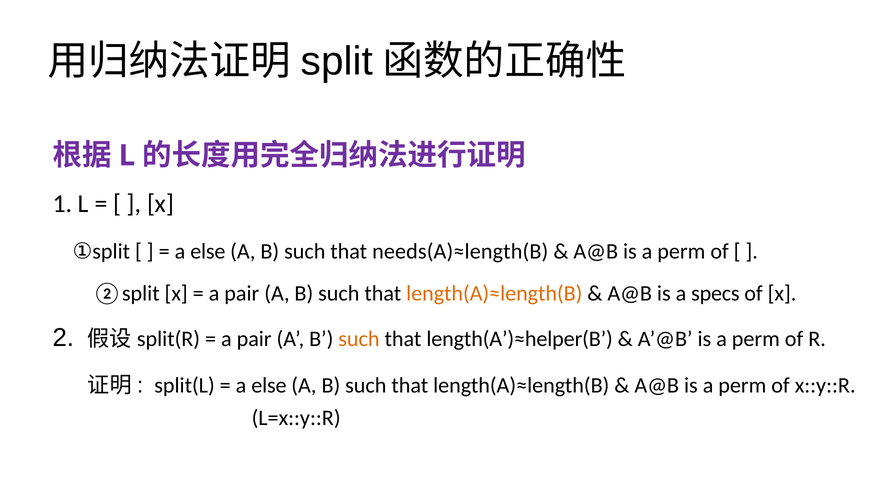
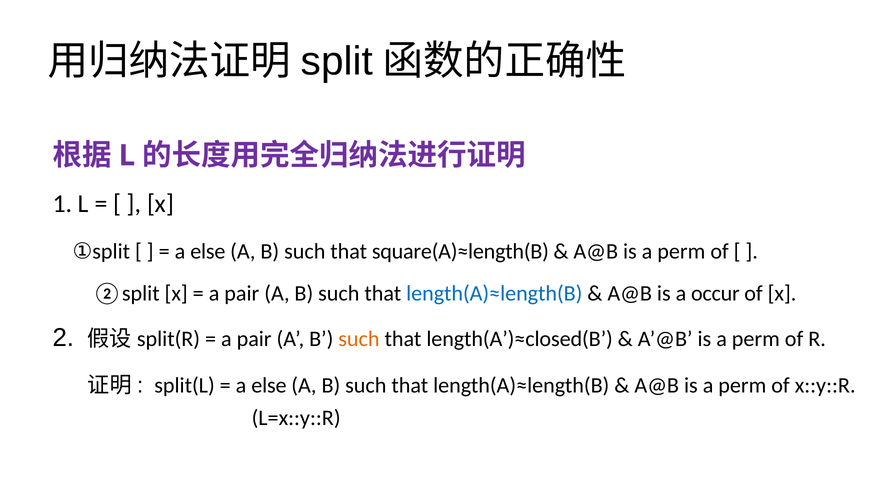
needs(A)≈length(B: needs(A)≈length(B -> square(A)≈length(B (460, 251)
length(A)≈length(B colour: orange -> blue (494, 293)
specs: specs -> occur (715, 293)
length(A’)≈helper(B: length(A’)≈helper(B -> length(A’)≈closed(B (520, 339)
